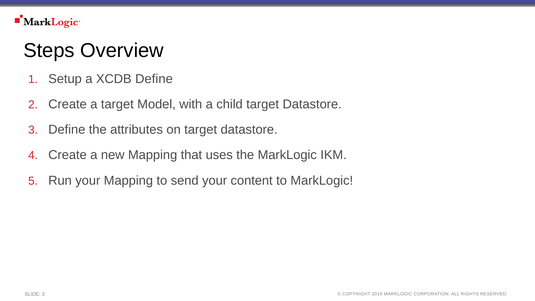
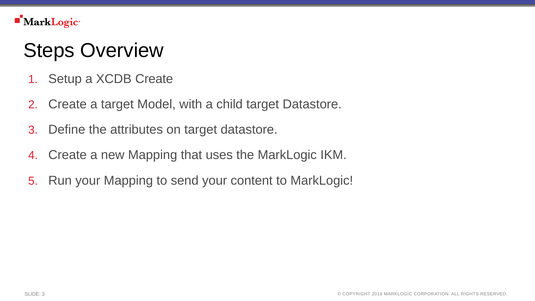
XCDB Define: Define -> Create (154, 79)
